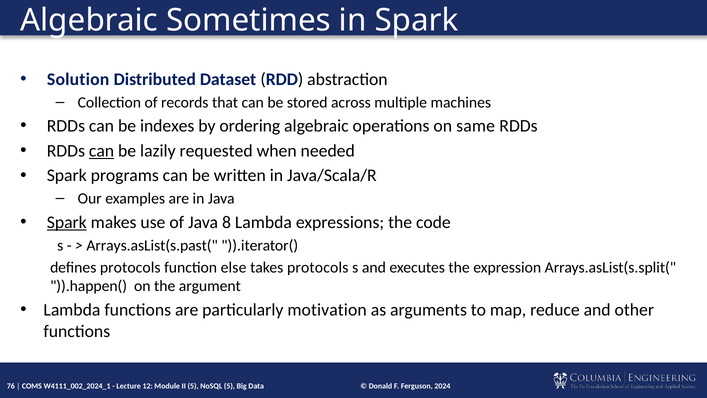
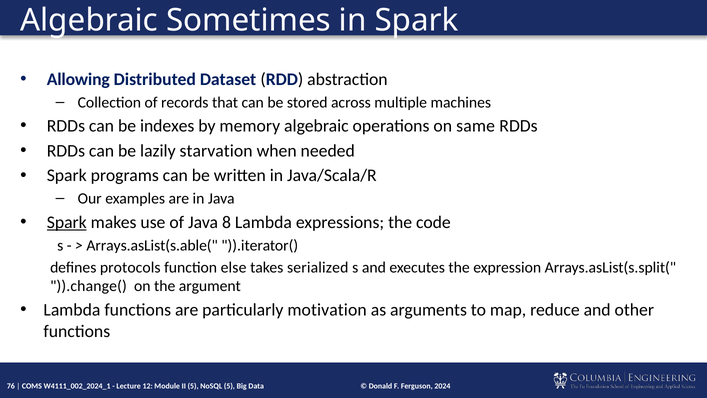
Solution: Solution -> Allowing (78, 79)
ordering: ordering -> memory (250, 126)
can underline: present -> none (102, 151)
requested: requested -> starvation (216, 151)
Arrays.asList(s.past(: Arrays.asList(s.past( -> Arrays.asList(s.able( (152, 245)
takes protocols: protocols -> serialized (318, 267)
)).happen(: )).happen( -> )).change( (88, 286)
